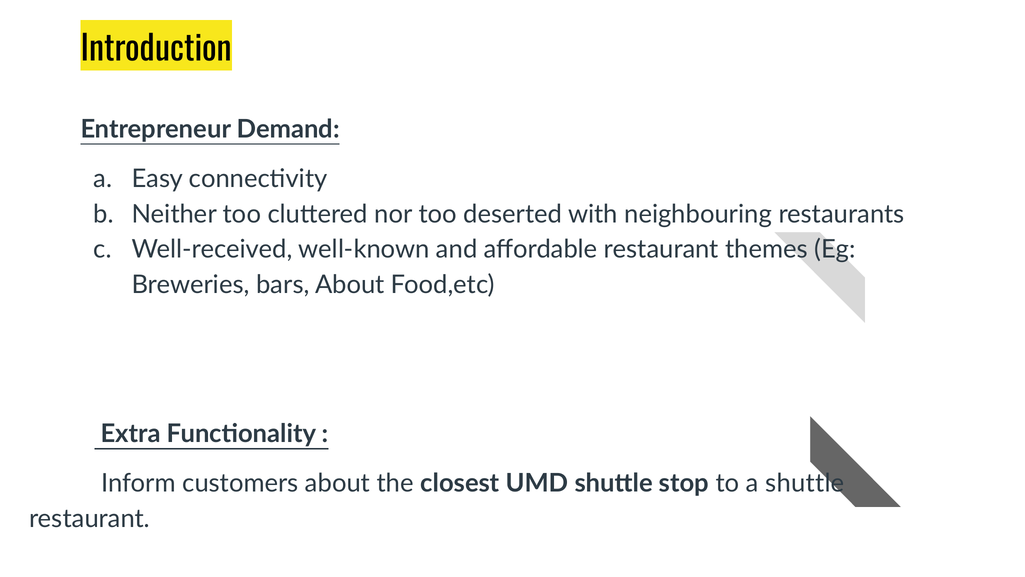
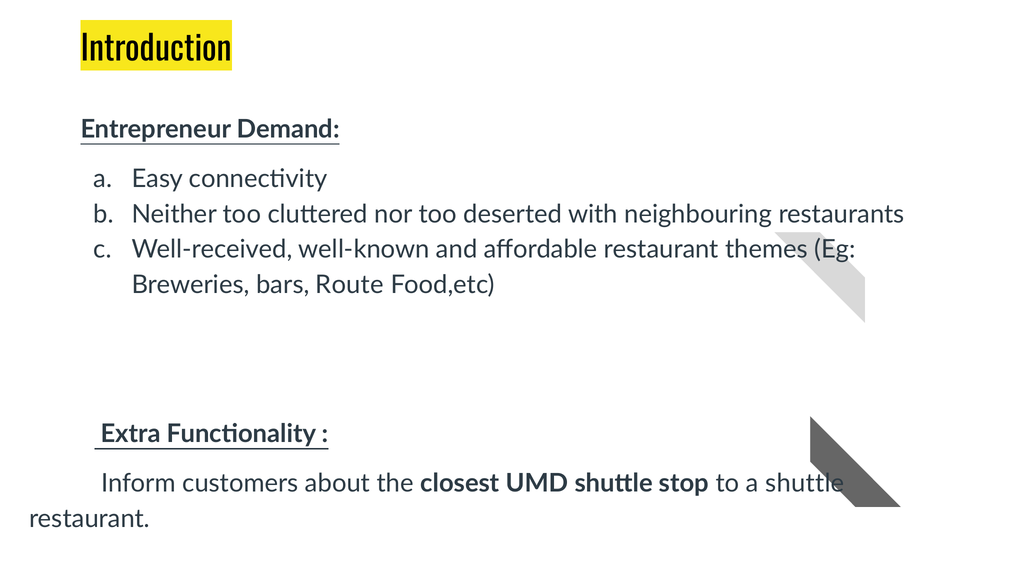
bars About: About -> Route (350, 285)
